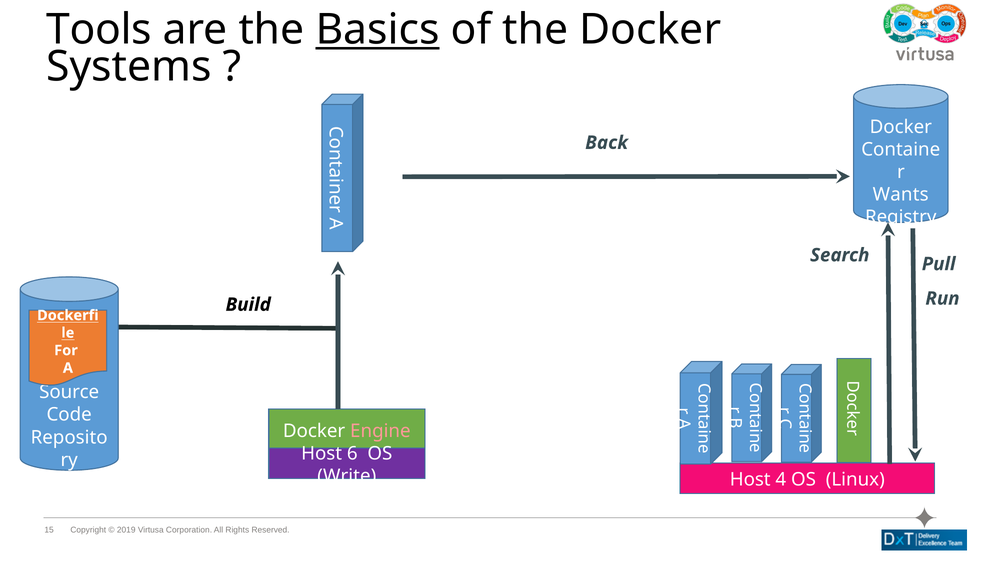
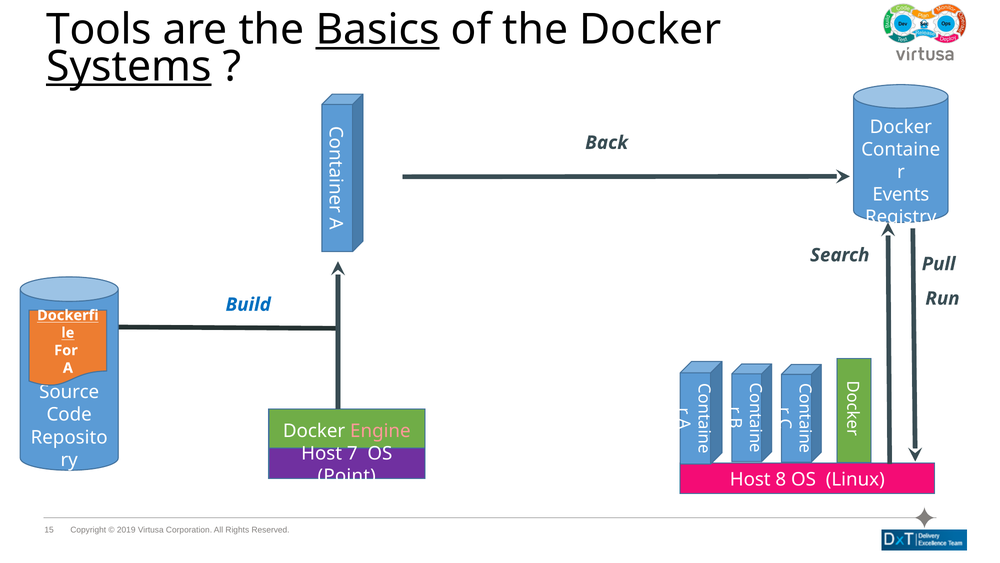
Systems underline: none -> present (129, 67)
Wants: Wants -> Events (901, 194)
Build colour: black -> blue (248, 304)
6: 6 -> 7 (352, 453)
Write: Write -> Point (347, 475)
4: 4 -> 8 (781, 479)
